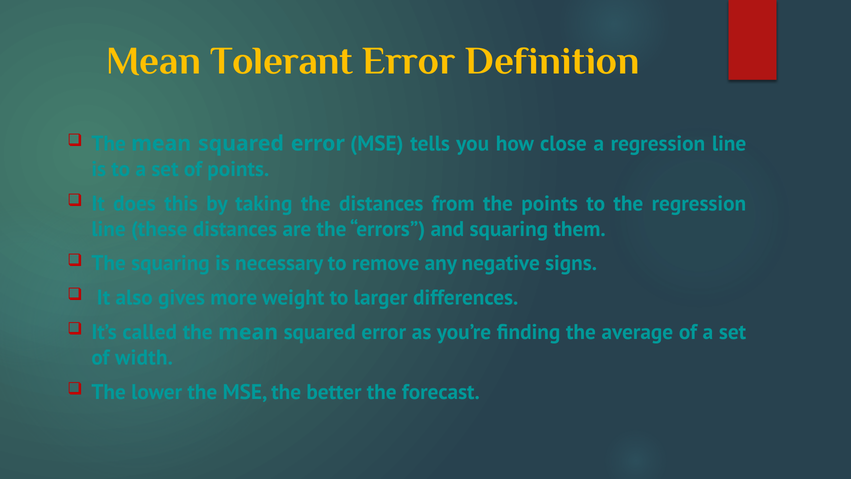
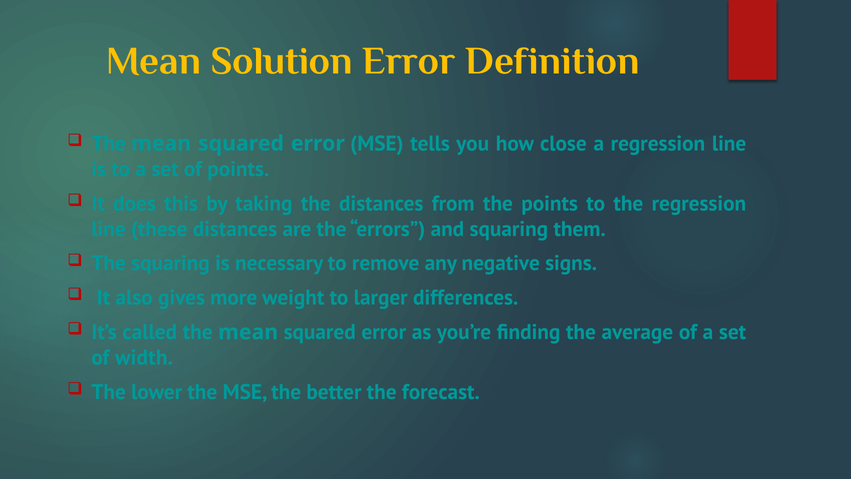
Tolerant: Tolerant -> Solution (282, 61)
